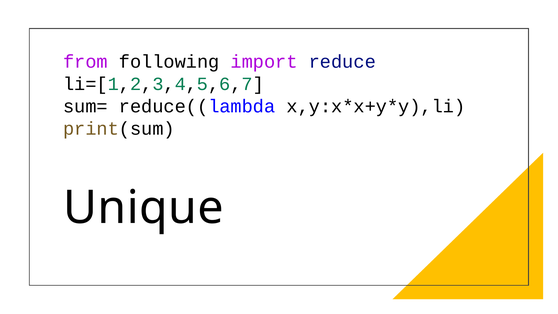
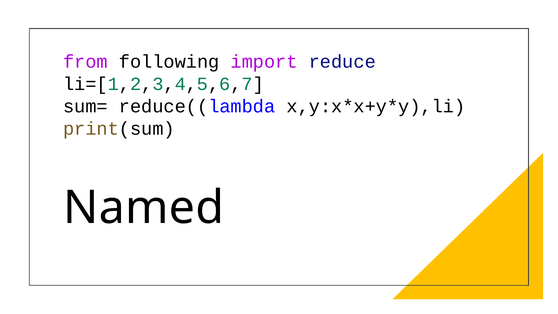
Unique: Unique -> Named (144, 208)
